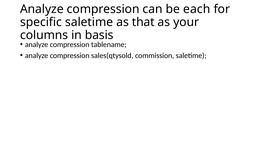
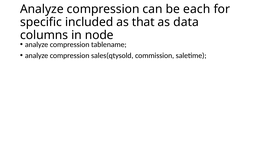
specific saletime: saletime -> included (89, 22)
your: your -> data (186, 22)
basis: basis -> node (99, 35)
